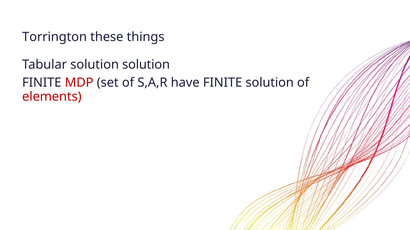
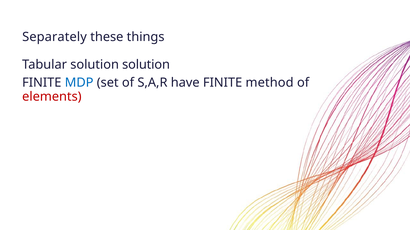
Torrington: Torrington -> Separately (55, 37)
MDP colour: red -> blue (79, 83)
FINITE solution: solution -> method (270, 83)
